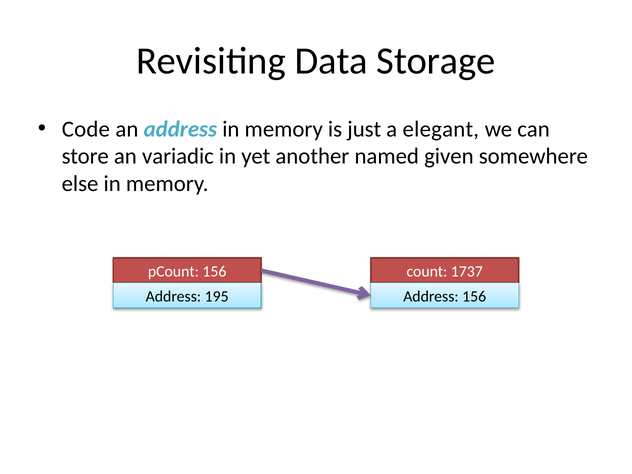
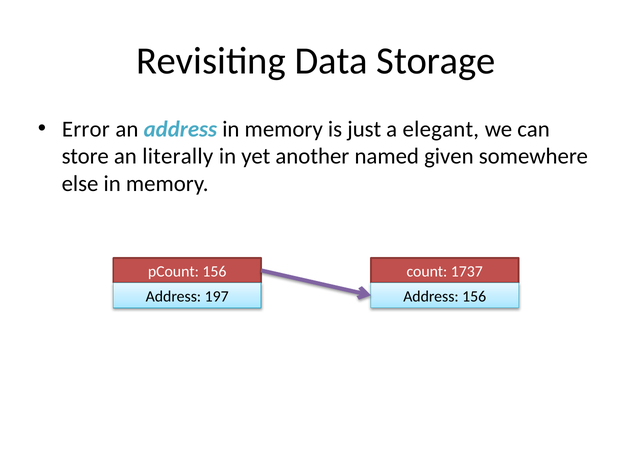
Code: Code -> Error (86, 129)
variadic: variadic -> literally (178, 156)
195: 195 -> 197 (217, 296)
